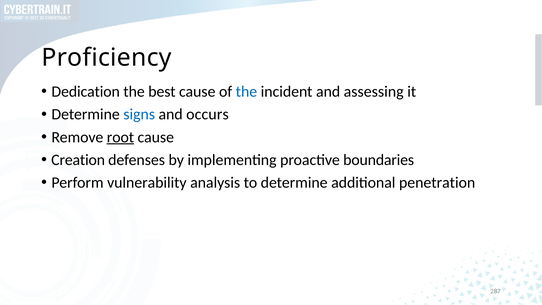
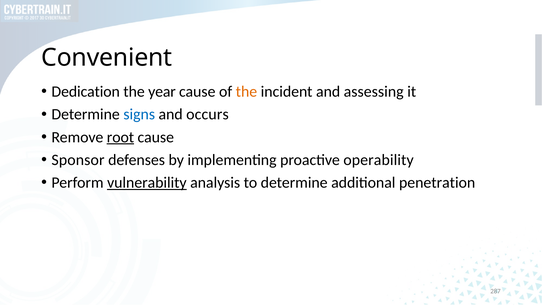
Proficiency: Proficiency -> Convenient (107, 57)
best: best -> year (162, 92)
the colour: blue -> orange (246, 92)
Creation: Creation -> Sponsor (78, 160)
boundaries: boundaries -> operability (379, 160)
vulnerability underline: none -> present (147, 183)
